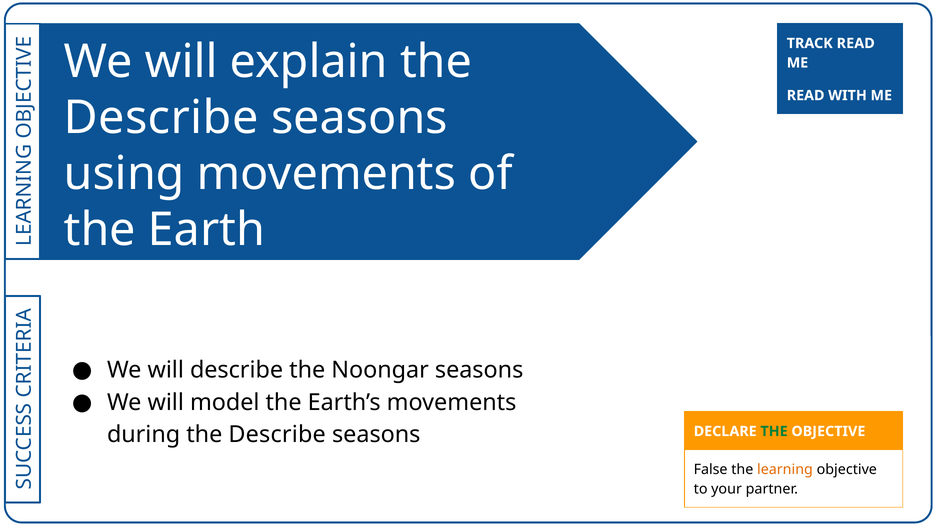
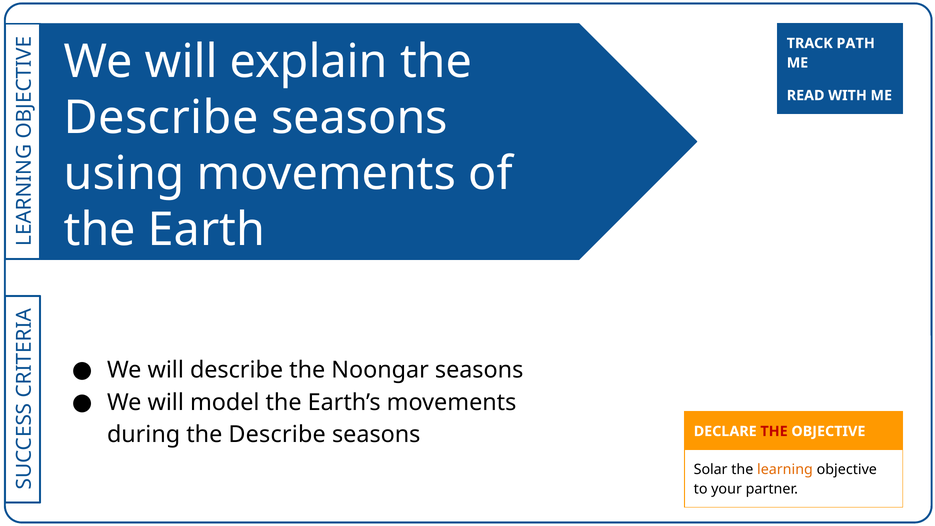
TRACK READ: READ -> PATH (856, 43)
THE colour: green -> red (774, 431)
False: False -> Solar (711, 469)
